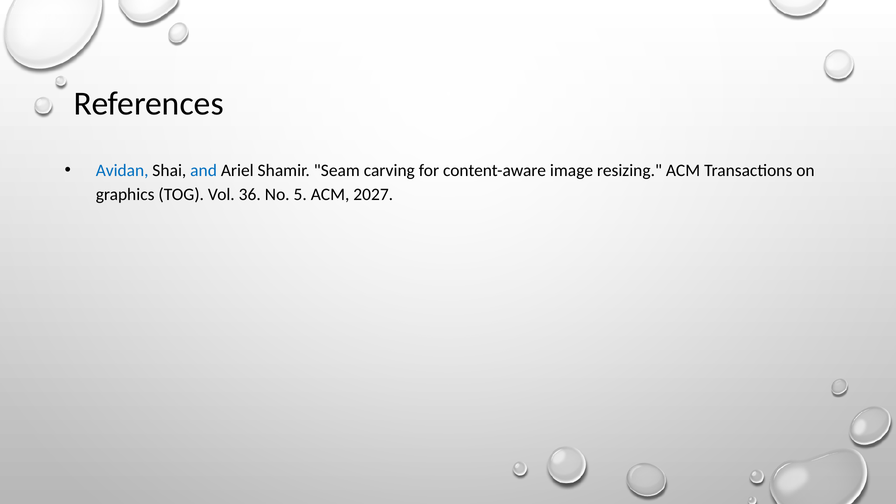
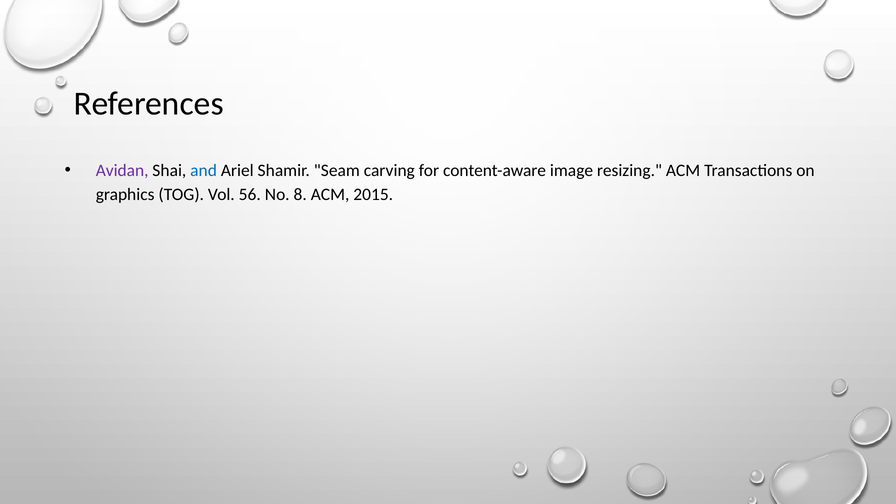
Avidan colour: blue -> purple (122, 170)
36: 36 -> 56 (250, 194)
5: 5 -> 8 (300, 194)
2027: 2027 -> 2015 (373, 194)
